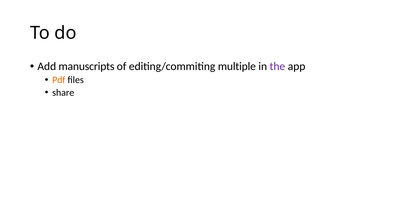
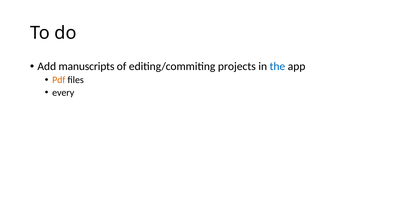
multiple: multiple -> projects (237, 67)
the colour: purple -> blue (277, 67)
share: share -> every (63, 93)
